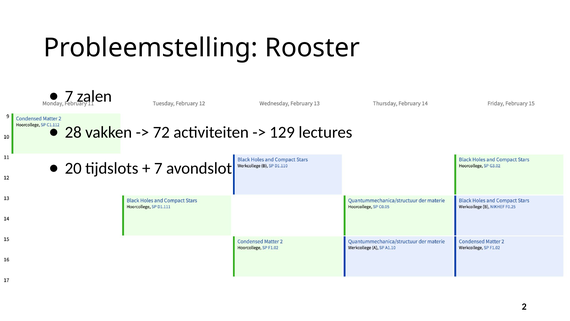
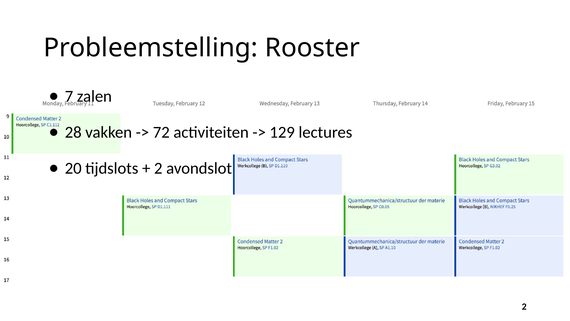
7: 7 -> 2 (158, 168)
